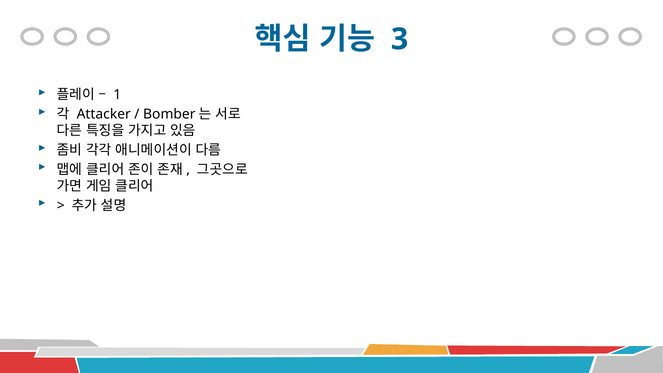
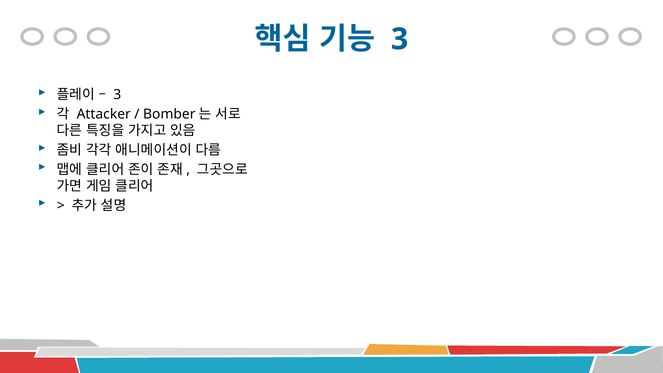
1: 1 -> 3 (117, 95)
